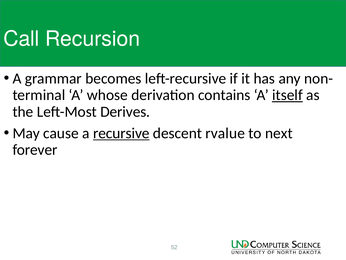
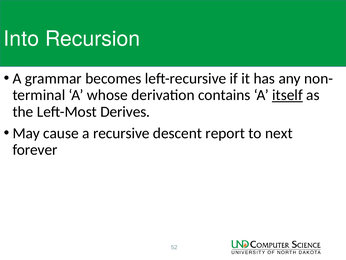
Call: Call -> Into (21, 39)
recursive underline: present -> none (121, 133)
rvalue: rvalue -> report (225, 133)
